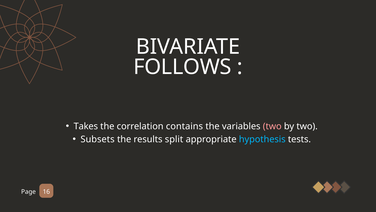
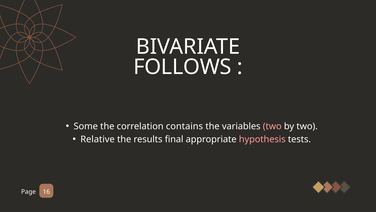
Takes: Takes -> Some (86, 126)
Subsets: Subsets -> Relative (98, 139)
split: split -> final (174, 139)
hypothesis colour: light blue -> pink (262, 139)
